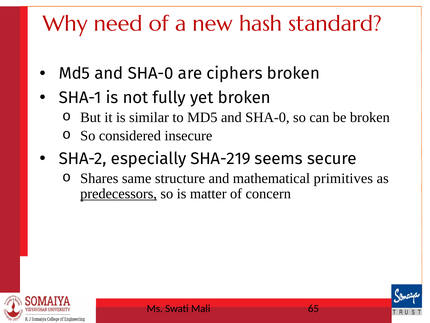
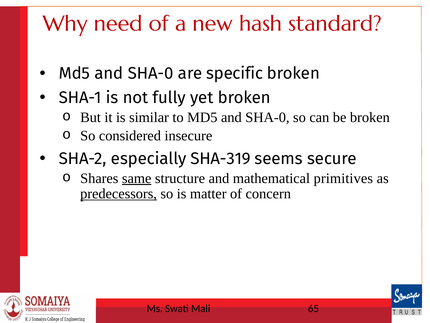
ciphers: ciphers -> specific (235, 73)
SHA-219: SHA-219 -> SHA-319 (221, 158)
same underline: none -> present (137, 178)
